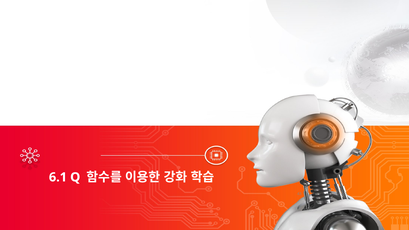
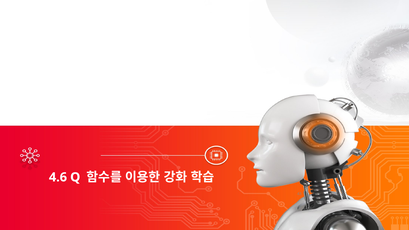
6.1: 6.1 -> 4.6 (58, 177)
